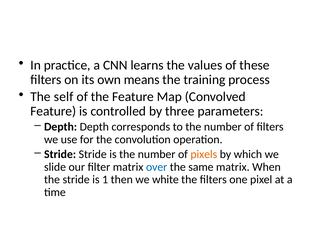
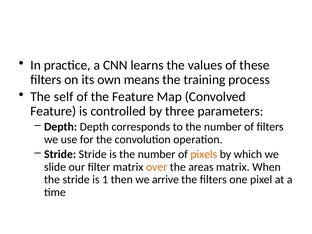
over colour: blue -> orange (157, 167)
same: same -> areas (201, 167)
white: white -> arrive (165, 180)
